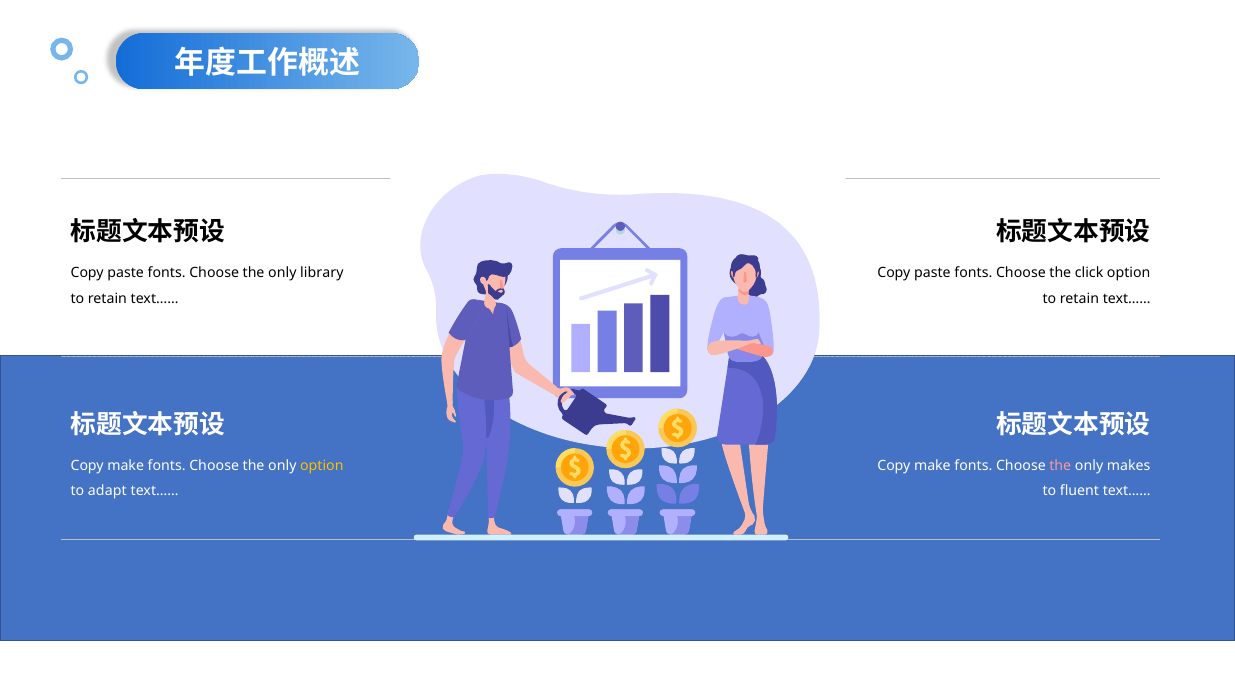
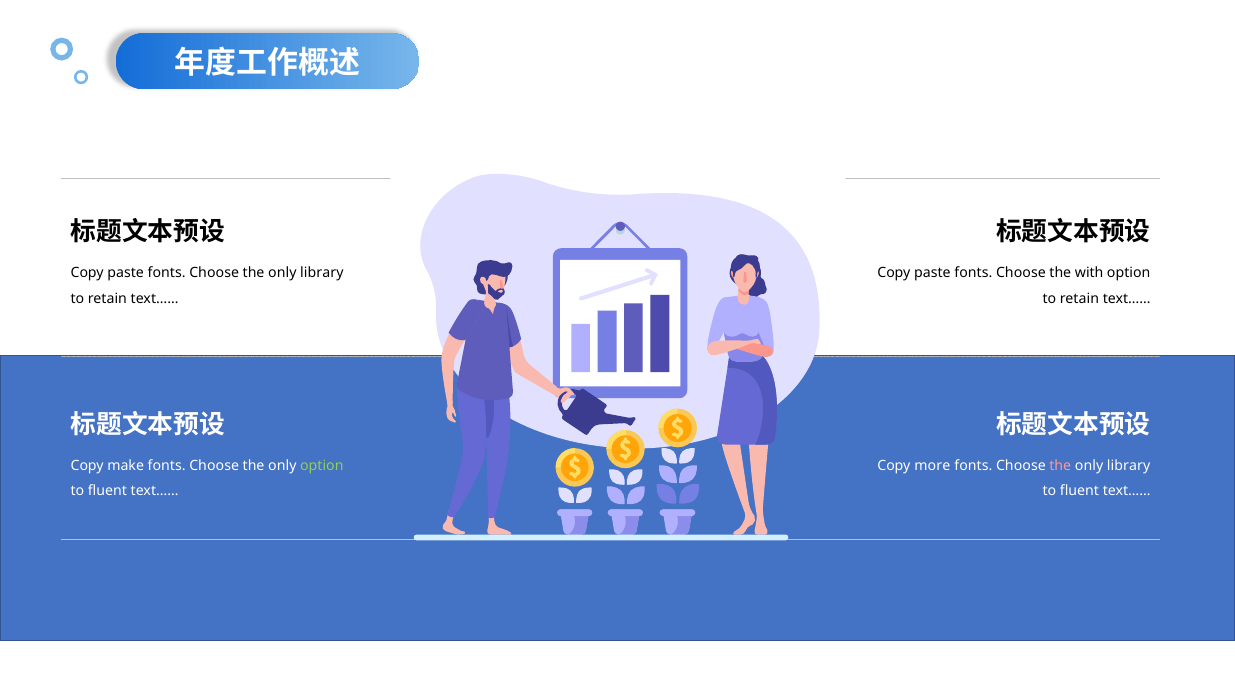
click: click -> with (1089, 273)
option colour: yellow -> light green (322, 465)
make: make -> more (932, 465)
makes: makes -> library (1129, 465)
adapt: adapt -> fluent (107, 491)
